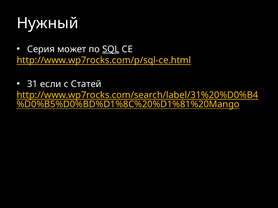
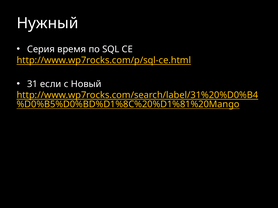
может: может -> время (72, 49)
SQL underline: present -> none (111, 49)
Статей: Статей -> Новый (86, 84)
